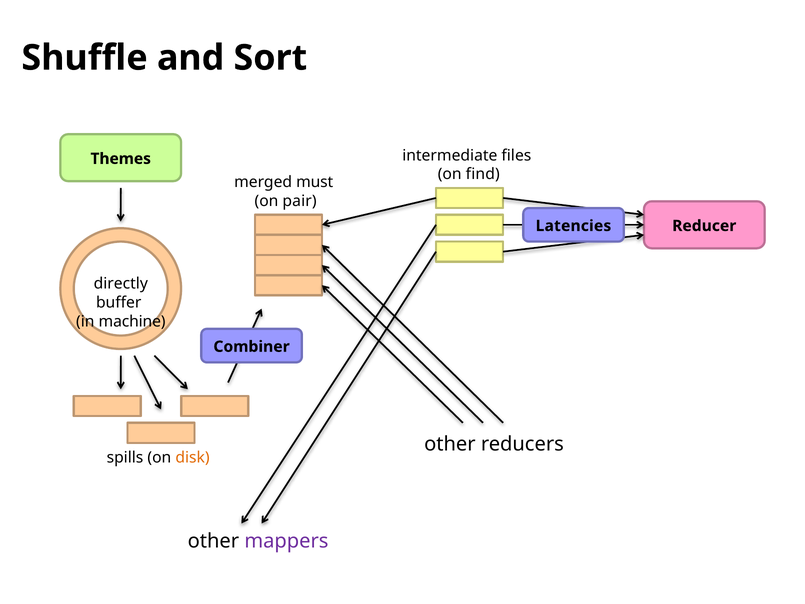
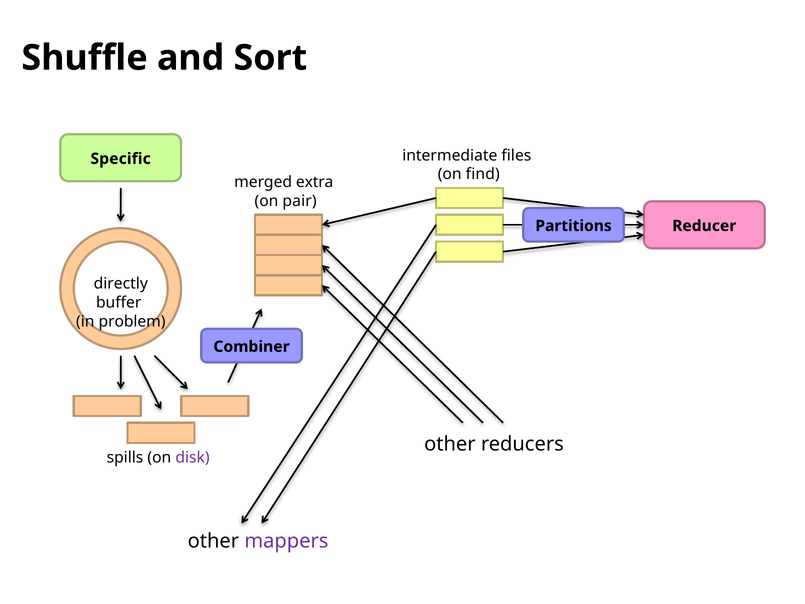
Themes: Themes -> Specific (121, 159)
must: must -> extra (315, 182)
Latencies: Latencies -> Partitions (574, 226)
machine: machine -> problem (132, 321)
disk colour: orange -> purple (193, 457)
